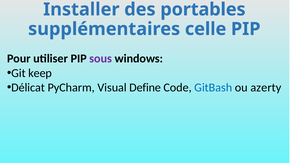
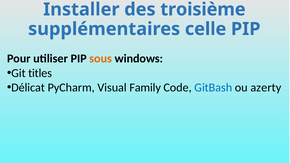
portables: portables -> troisième (203, 9)
sous colour: purple -> orange (101, 59)
keep: keep -> titles (40, 73)
Define: Define -> Family (145, 88)
